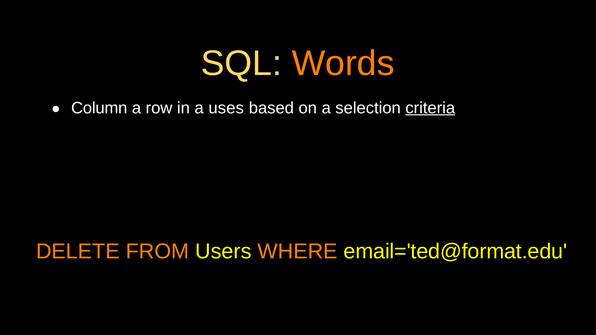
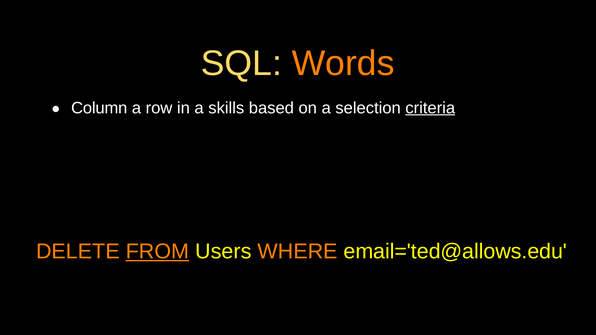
uses: uses -> skills (226, 108)
FROM underline: none -> present (157, 252)
email='ted@format.edu: email='ted@format.edu -> email='ted@allows.edu (455, 252)
